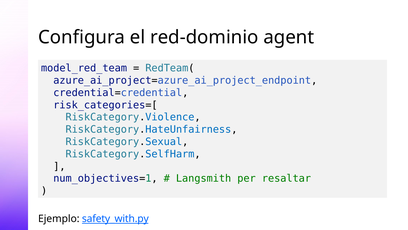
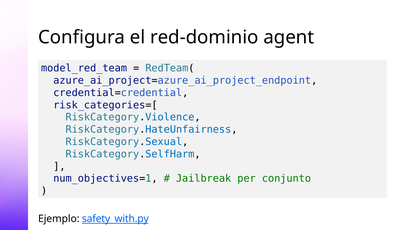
Langsmith: Langsmith -> Jailbreak (204, 178)
resaltar: resaltar -> conjunto (286, 178)
